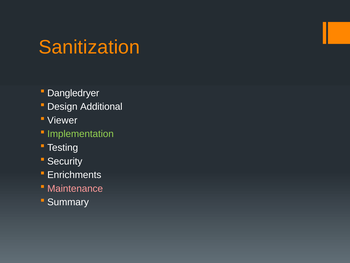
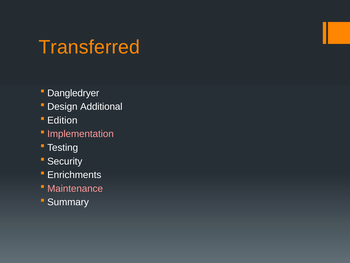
Sanitization: Sanitization -> Transferred (89, 47)
Viewer: Viewer -> Edition (62, 120)
Implementation colour: light green -> pink (80, 134)
